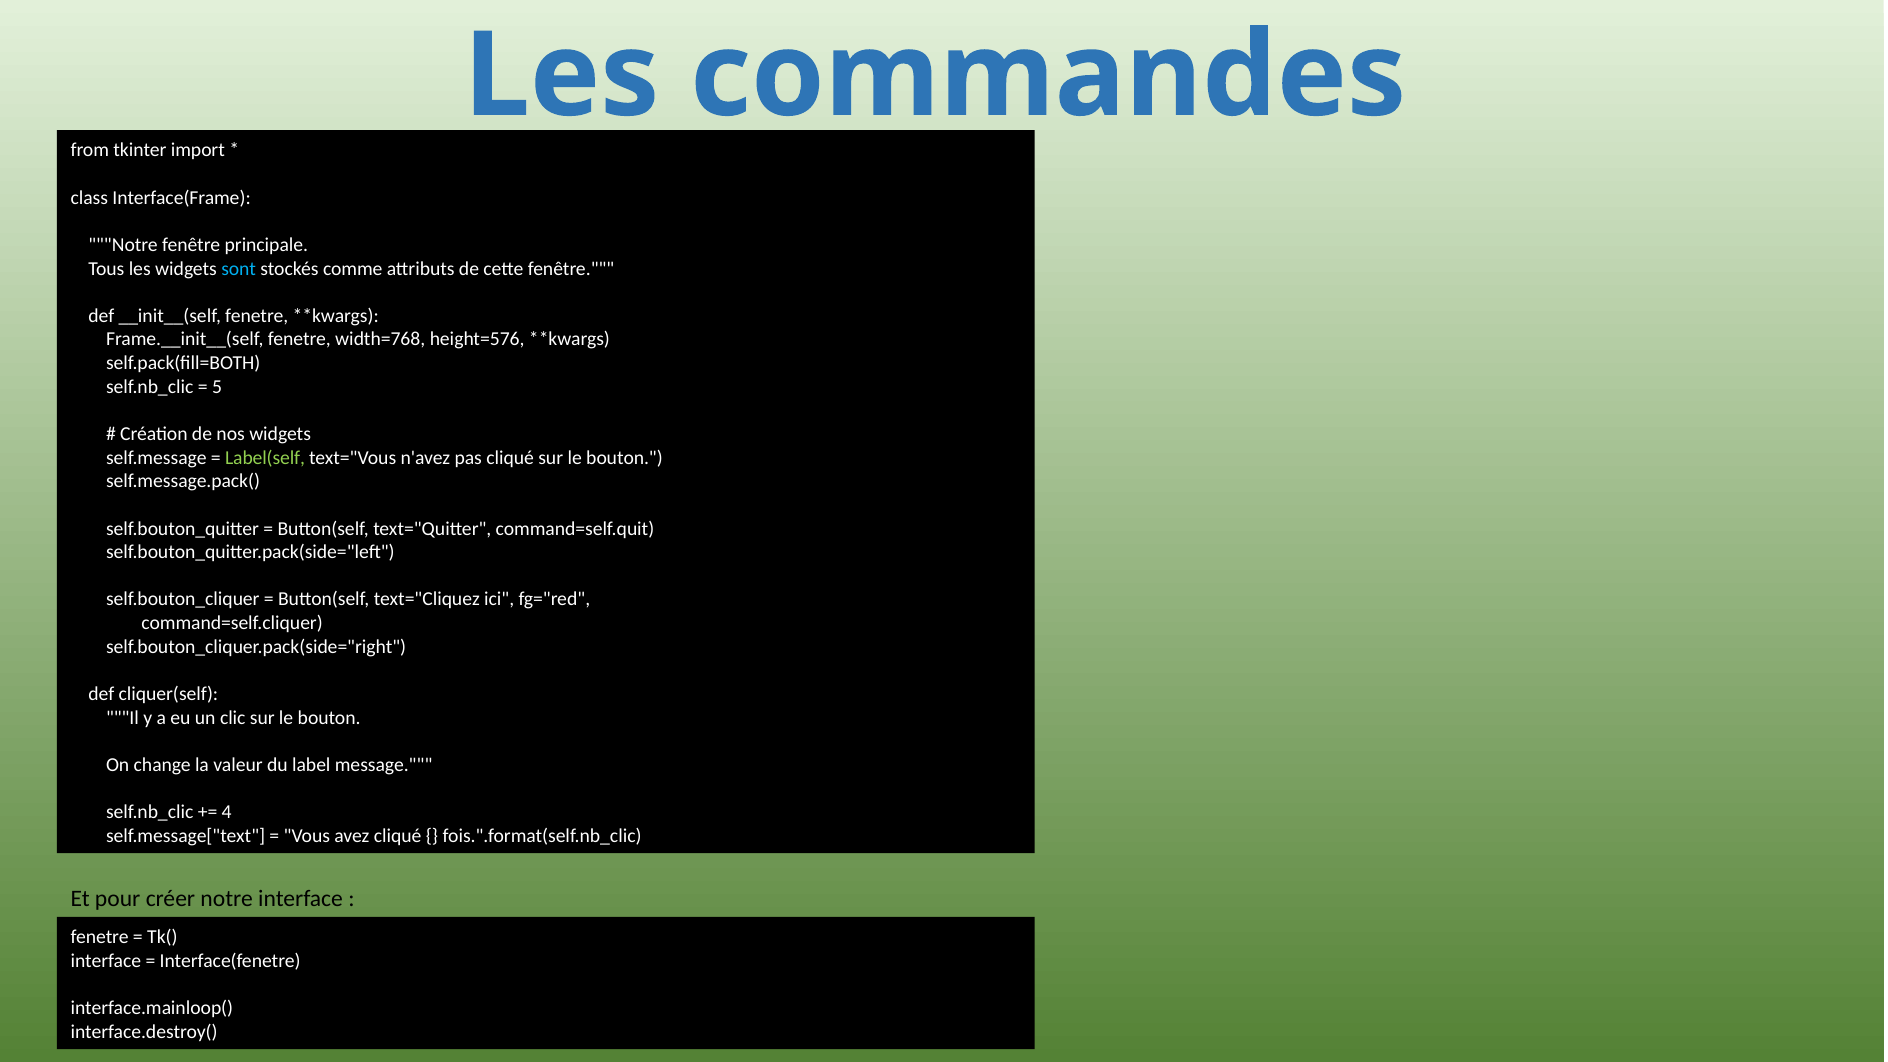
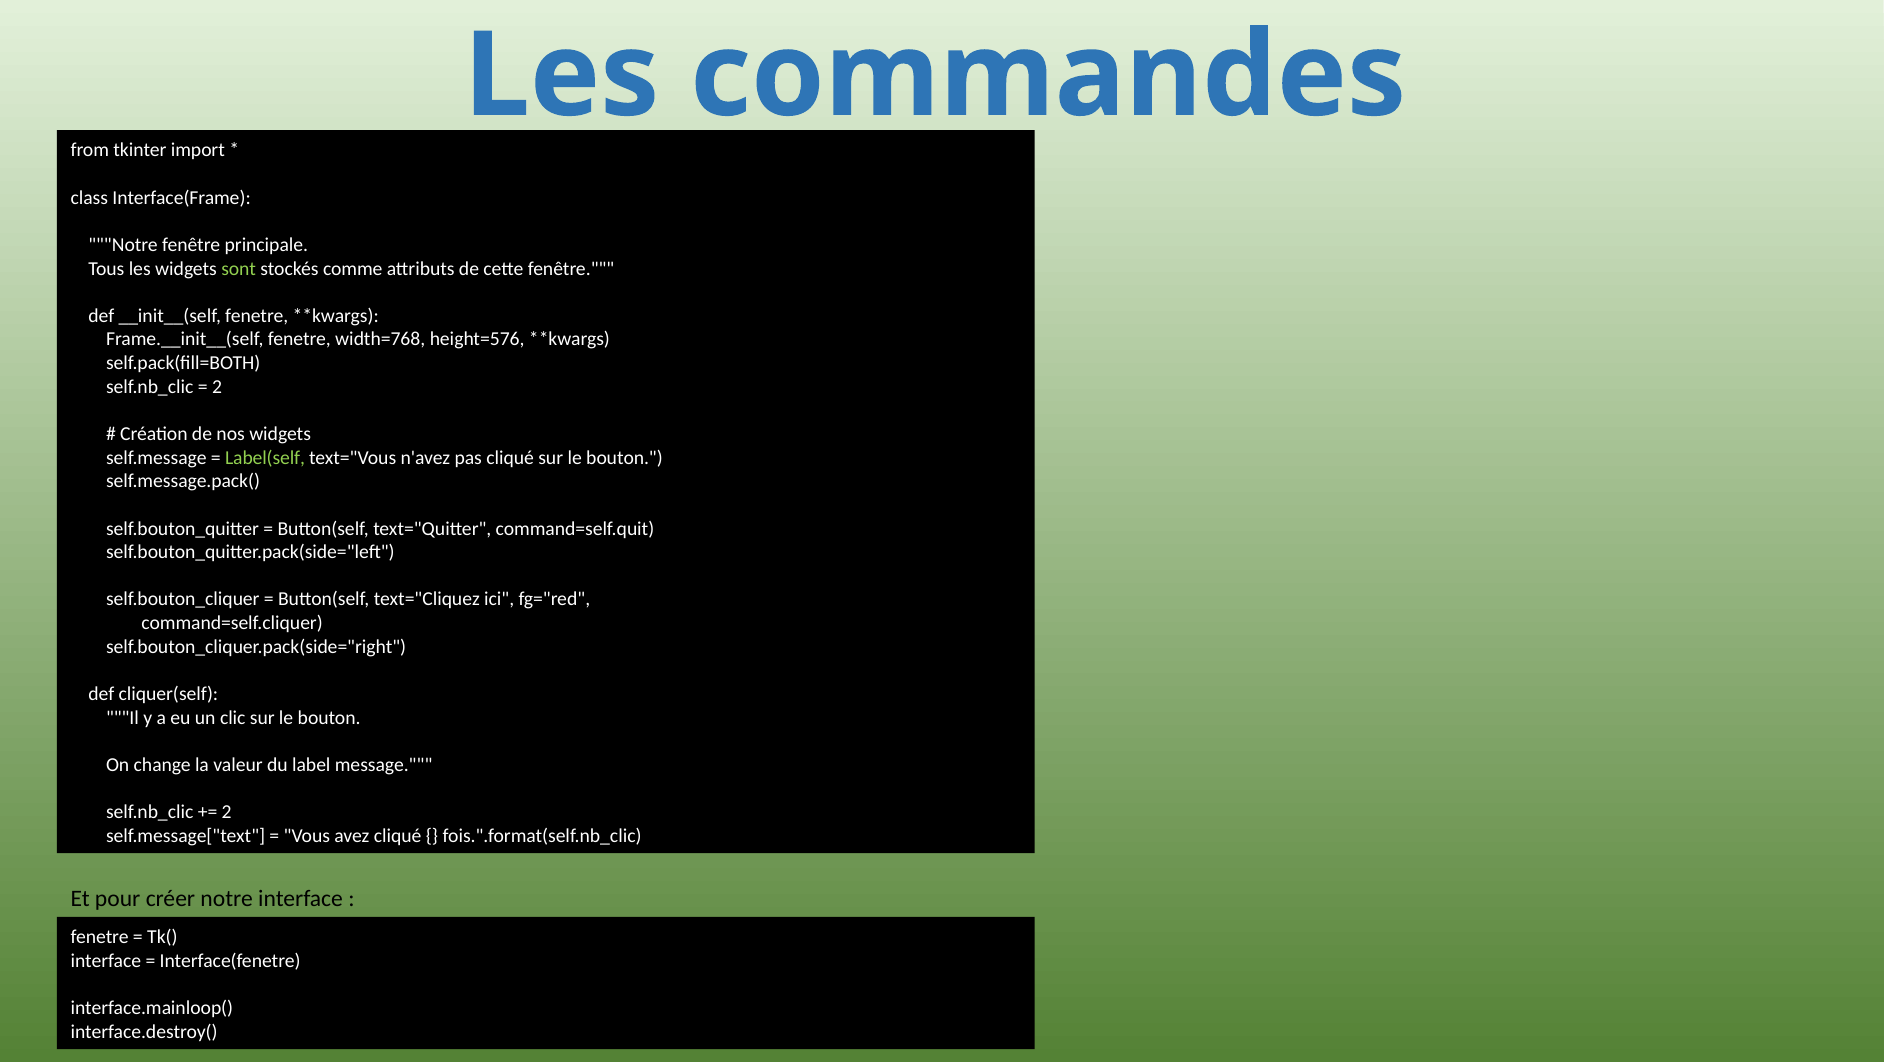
sont colour: light blue -> light green (239, 269)
5: 5 -> 2 (217, 387)
4: 4 -> 2 (227, 812)
